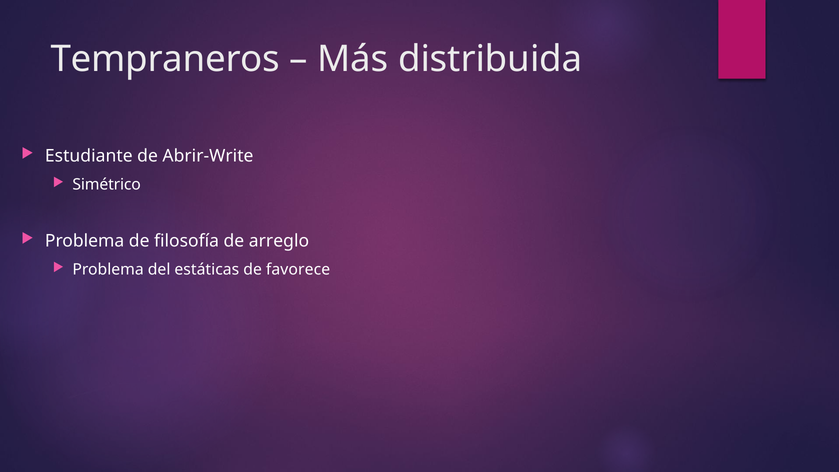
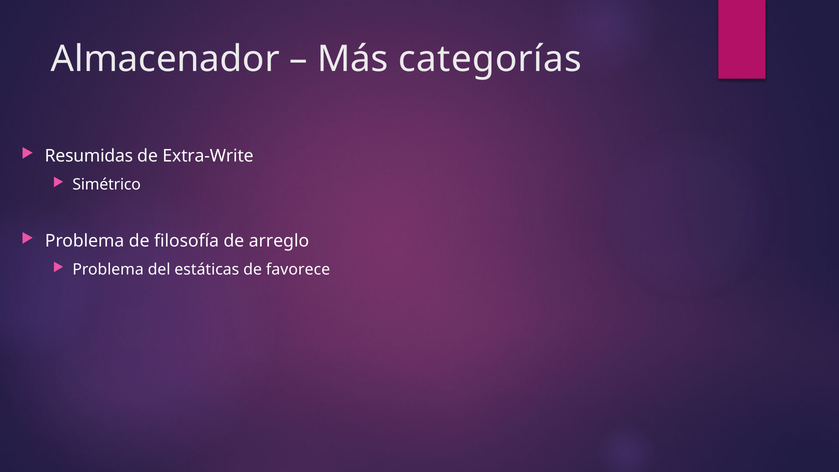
Tempraneros: Tempraneros -> Almacenador (165, 59)
distribuida: distribuida -> categorías (490, 59)
Estudiante: Estudiante -> Resumidas (89, 156)
Abrir-Write: Abrir-Write -> Extra-Write (208, 156)
